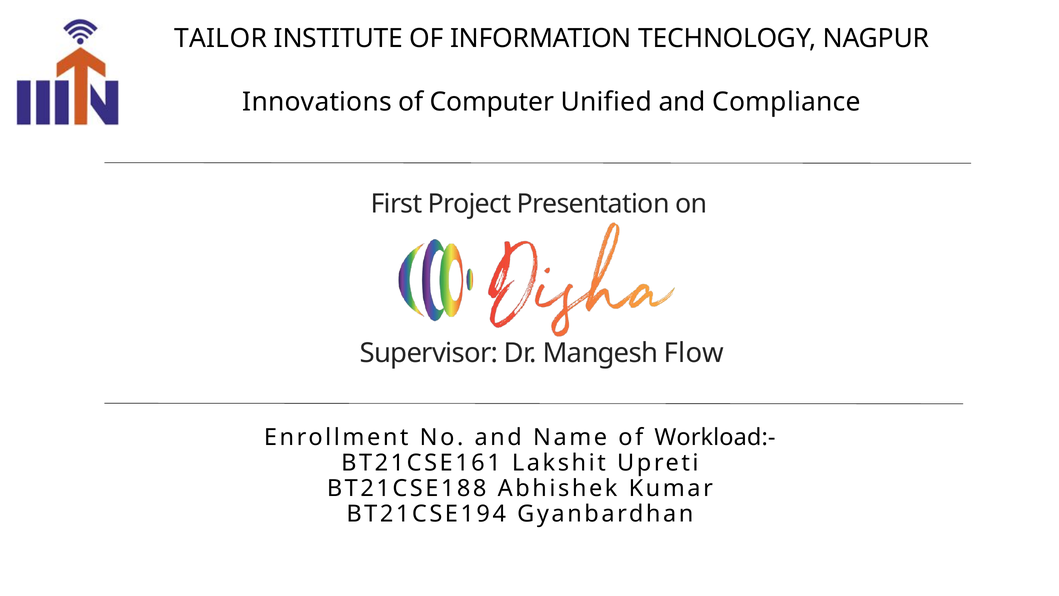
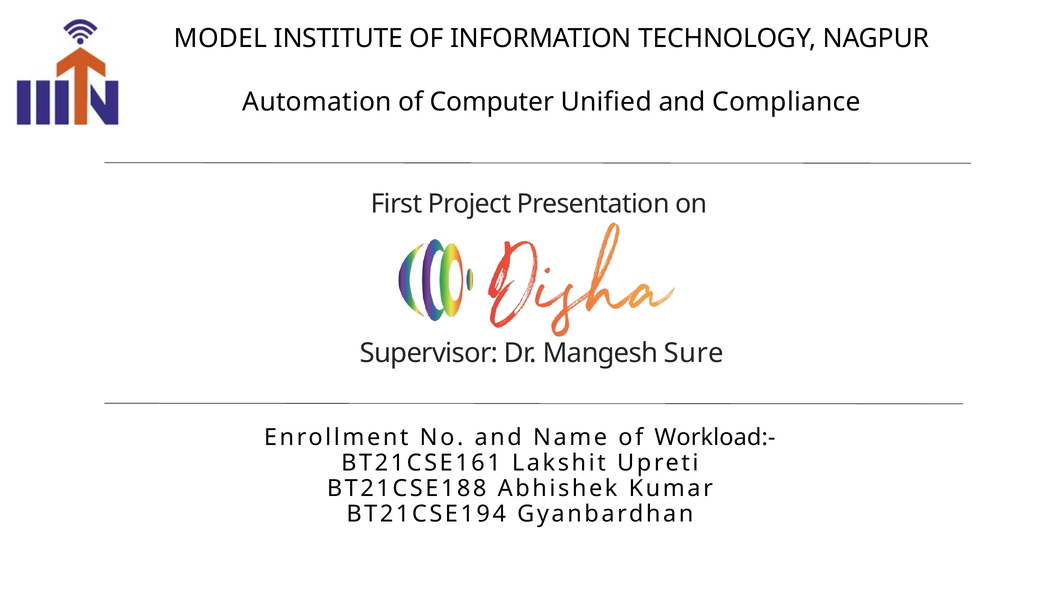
TAILOR: TAILOR -> MODEL (221, 38)
Innovations: Innovations -> Automation (317, 102)
Flow: Flow -> Sure (694, 353)
